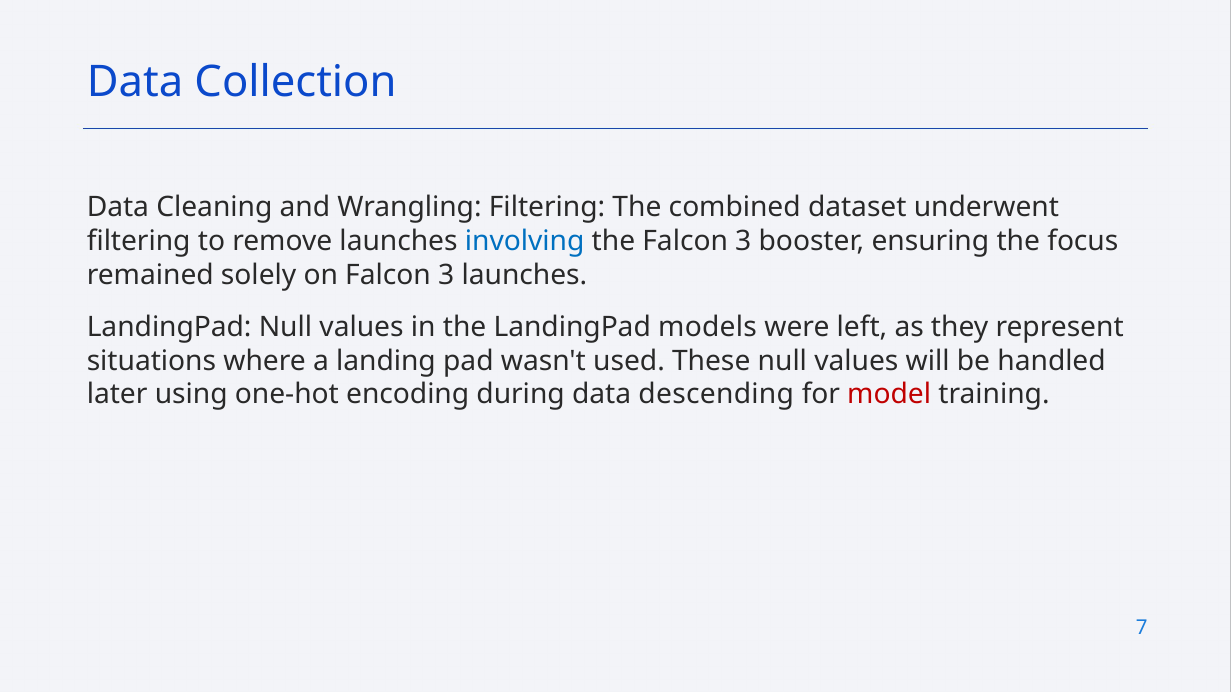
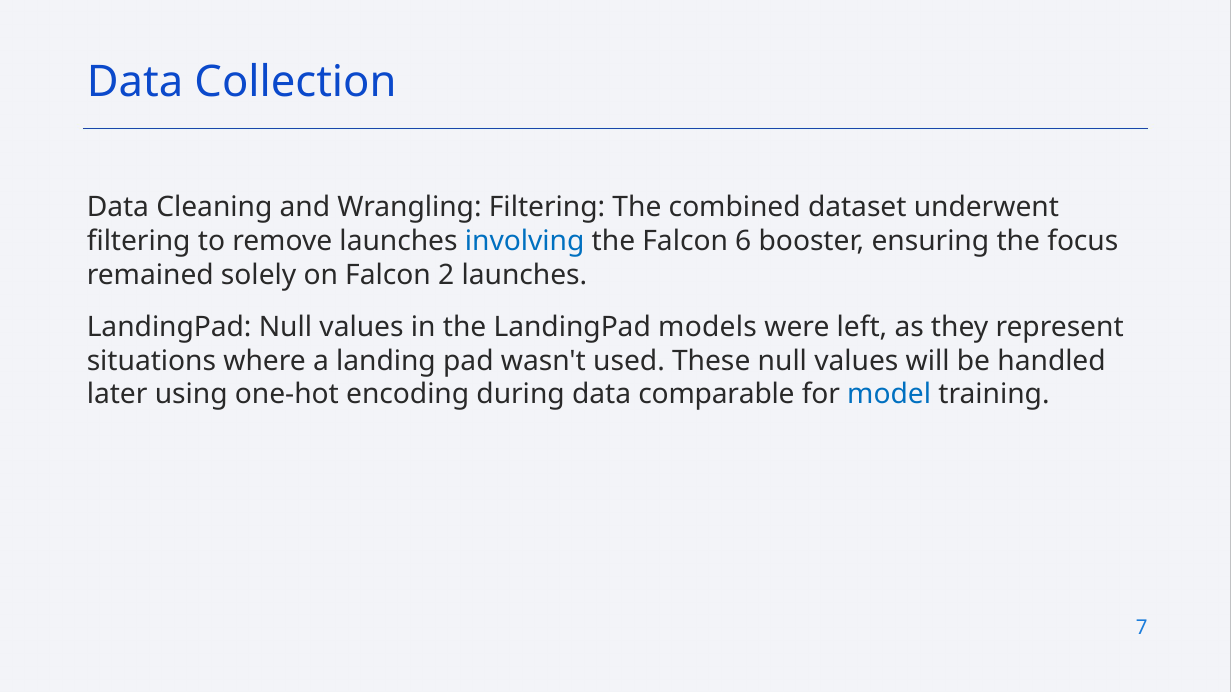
the Falcon 3: 3 -> 6 (743, 242)
on Falcon 3: 3 -> 2 (446, 275)
descending: descending -> comparable (716, 395)
model colour: red -> blue (889, 395)
